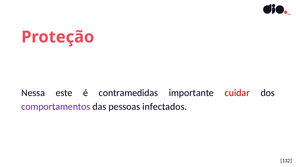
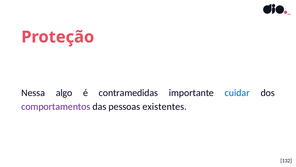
este: este -> algo (64, 93)
cuidar colour: red -> blue (237, 93)
infectados: infectados -> existentes (165, 106)
